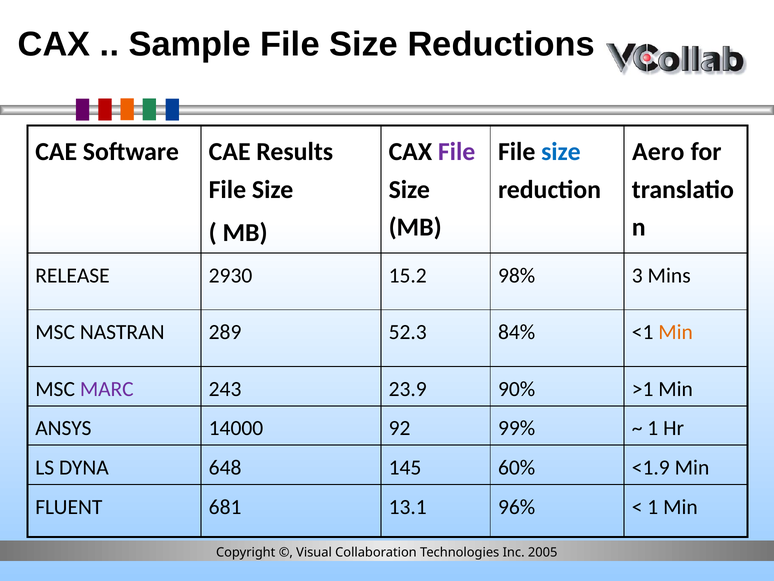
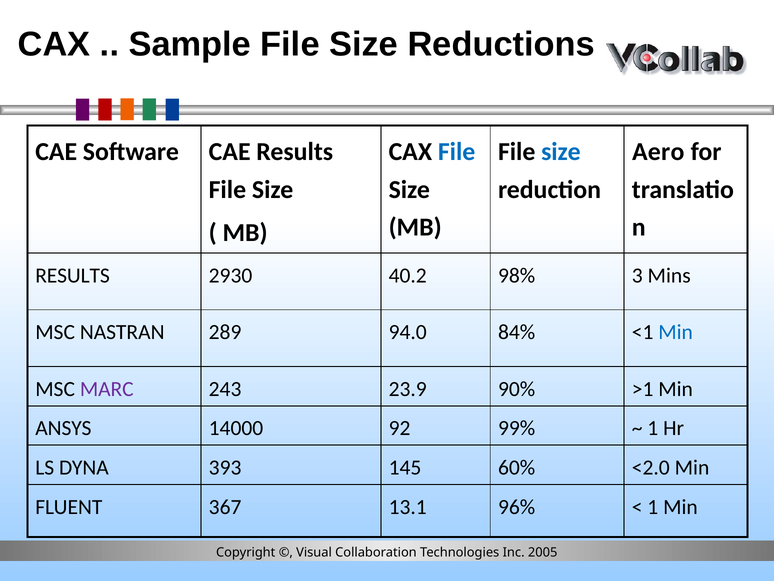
File colour: purple -> blue (457, 152)
RELEASE: RELEASE -> RESULTS (73, 275)
15.2: 15.2 -> 40.2 (408, 275)
52.3: 52.3 -> 94.0 (408, 332)
Min colour: orange -> blue (676, 332)
648: 648 -> 393 (225, 467)
<1.9: <1.9 -> <2.0 (651, 467)
681: 681 -> 367 (225, 507)
